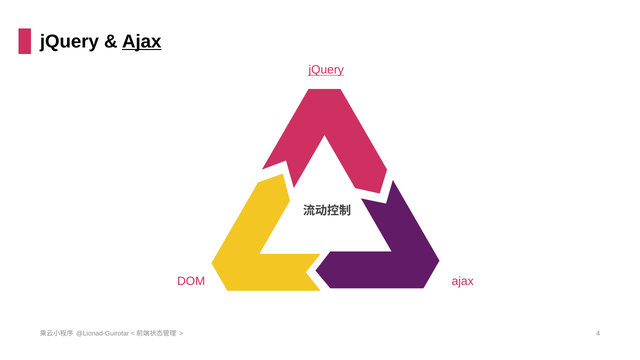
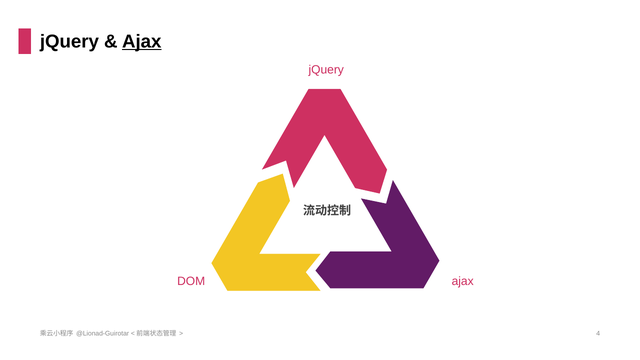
jQuery underline: present -> none (326, 70)
